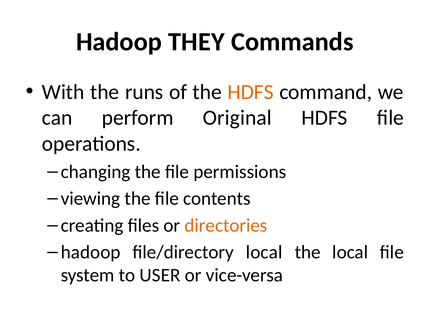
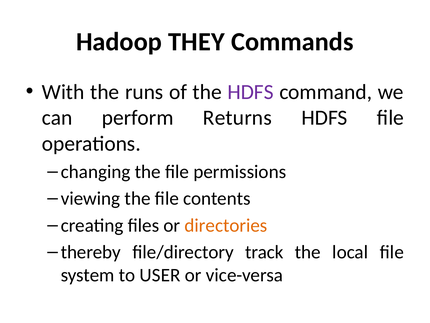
HDFS colour: orange -> purple (251, 92)
Original: Original -> Returns (237, 118)
hadoop: hadoop -> thereby (91, 252)
file/directory local: local -> track (264, 252)
